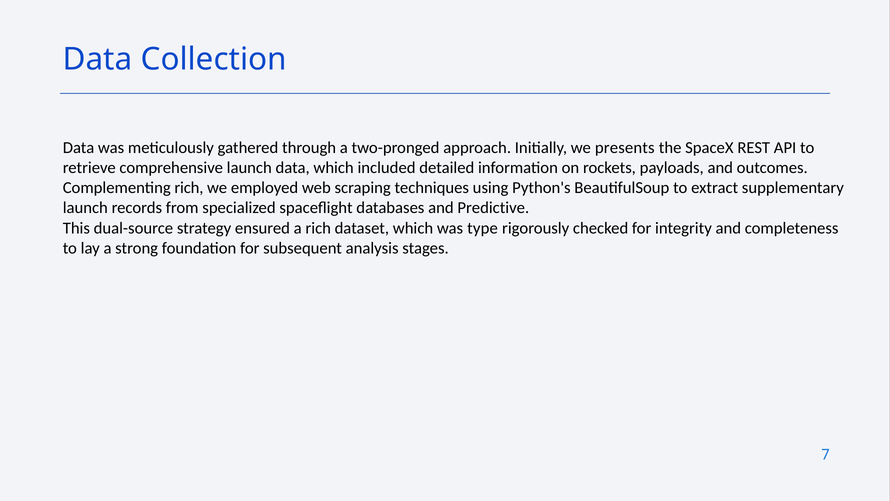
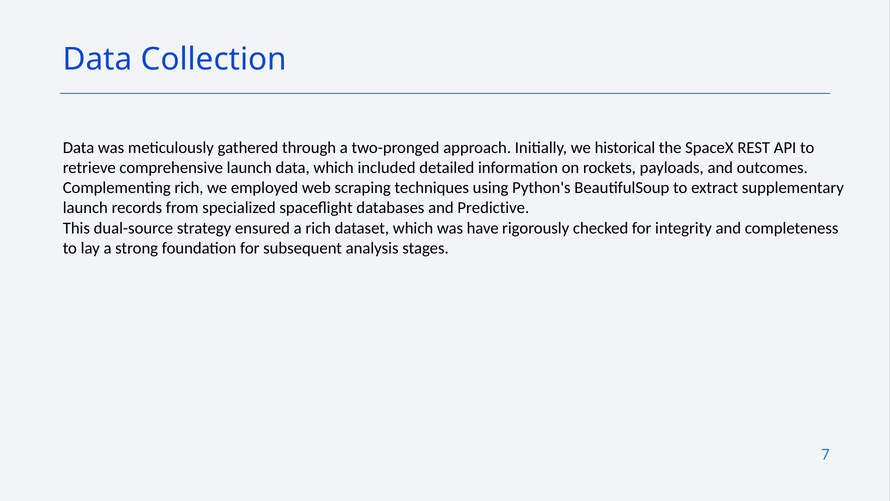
presents: presents -> historical (625, 148)
type: type -> have (483, 228)
